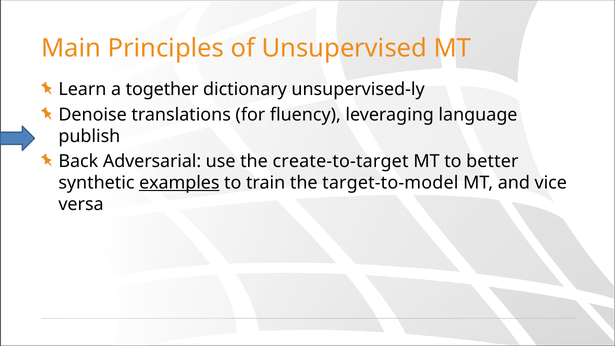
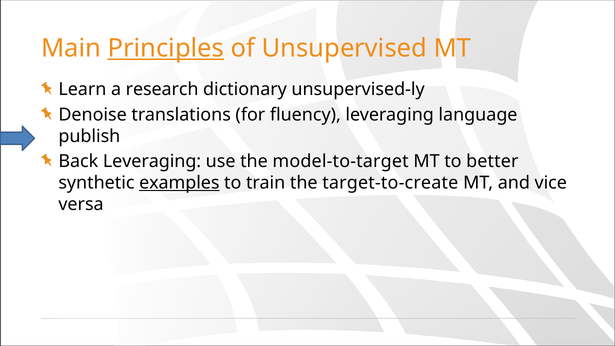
Principles underline: none -> present (166, 48)
together: together -> research (162, 90)
Back Adversarial: Adversarial -> Leveraging (152, 161)
create-to-target: create-to-target -> model-to-target (341, 161)
target-to-model: target-to-model -> target-to-create (390, 183)
